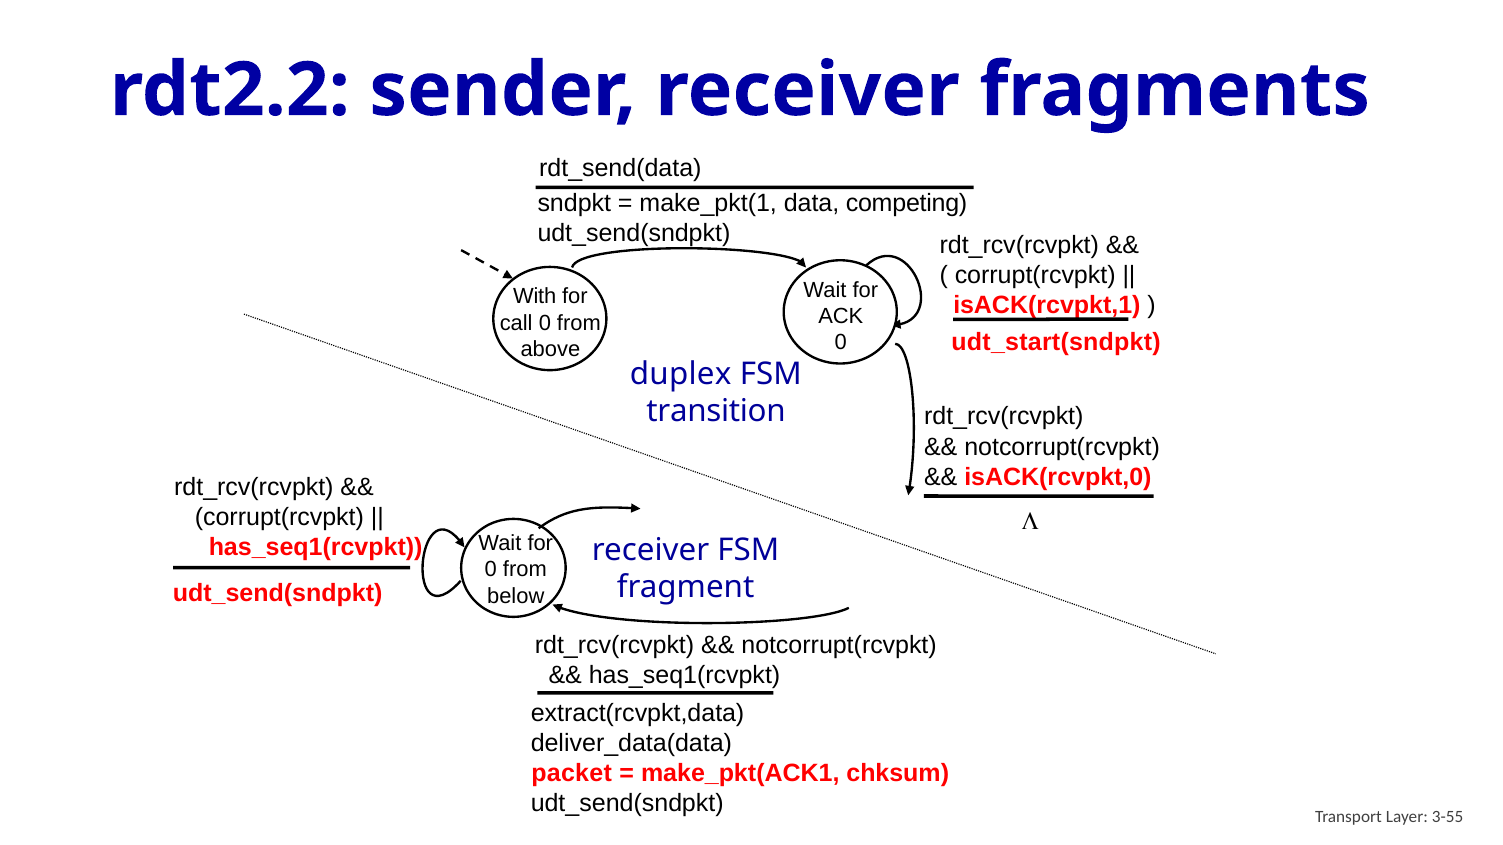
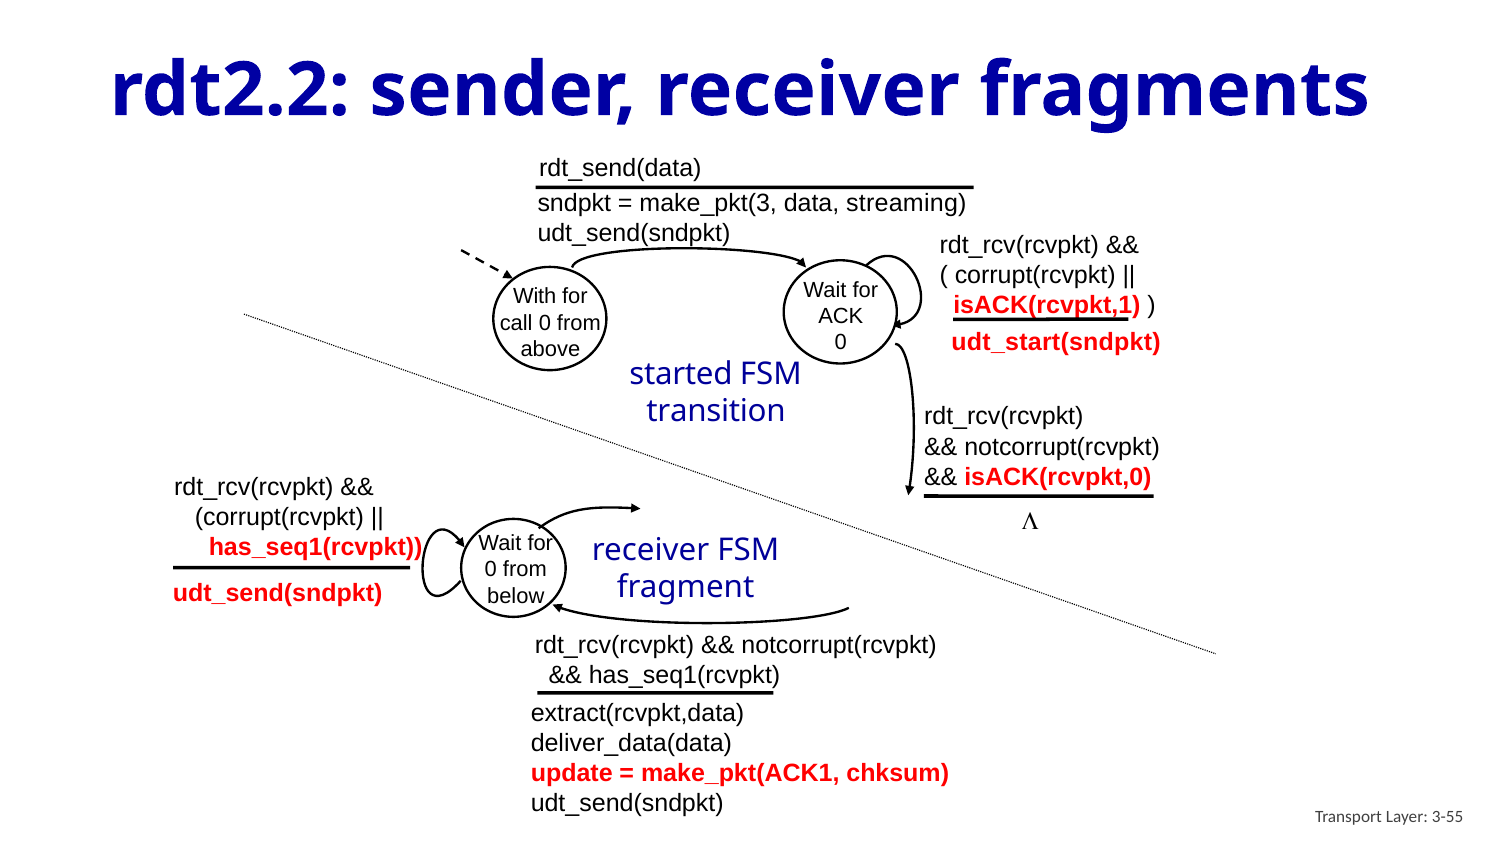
make_pkt(1: make_pkt(1 -> make_pkt(3 (708, 203)
competing: competing -> streaming (906, 203)
duplex: duplex -> started (681, 374)
packet: packet -> update (572, 774)
